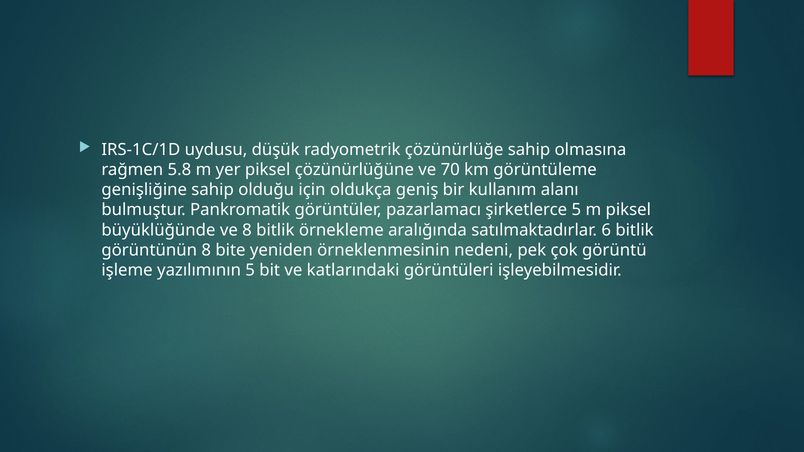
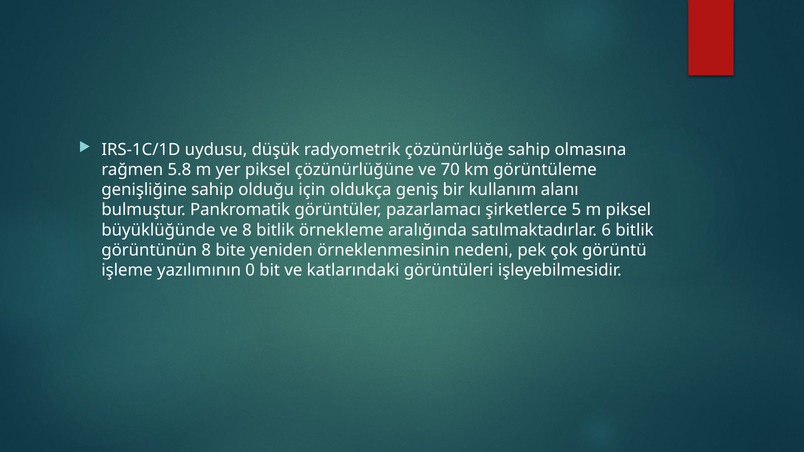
yazılımının 5: 5 -> 0 (250, 270)
